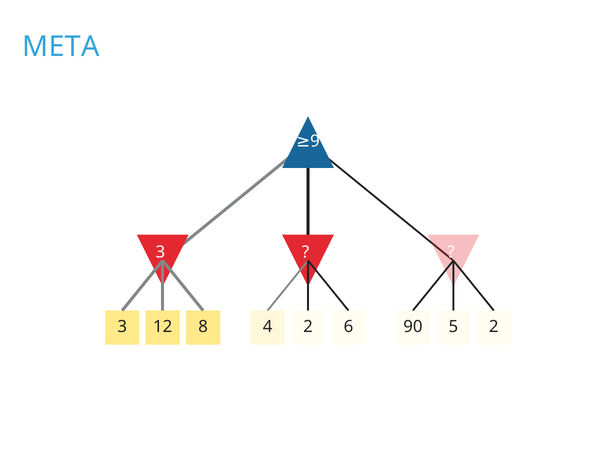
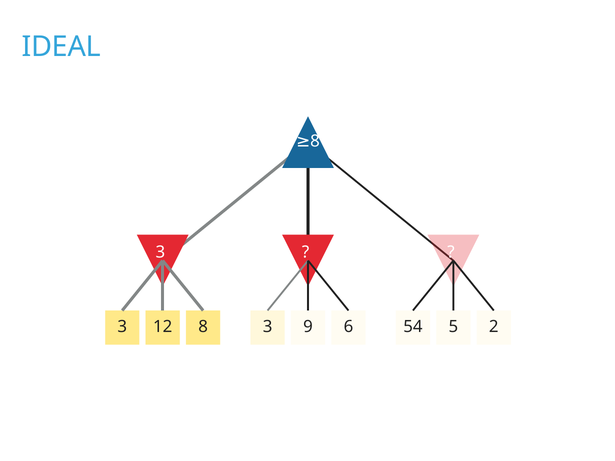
META: META -> IDEAL (61, 47)
9: 9 -> 8 (315, 141)
3 8 4: 4 -> 3 (268, 327)
12 2: 2 -> 9 (308, 327)
90: 90 -> 54 (413, 327)
